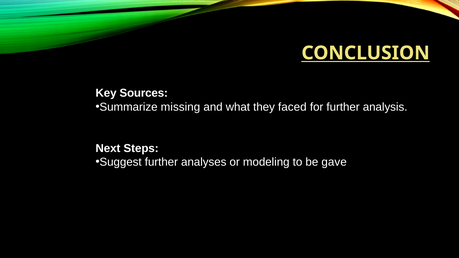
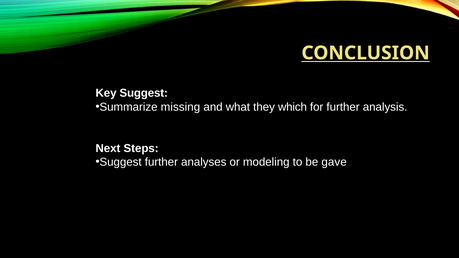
Key Sources: Sources -> Suggest (144, 93)
faced: faced -> which (292, 107)
